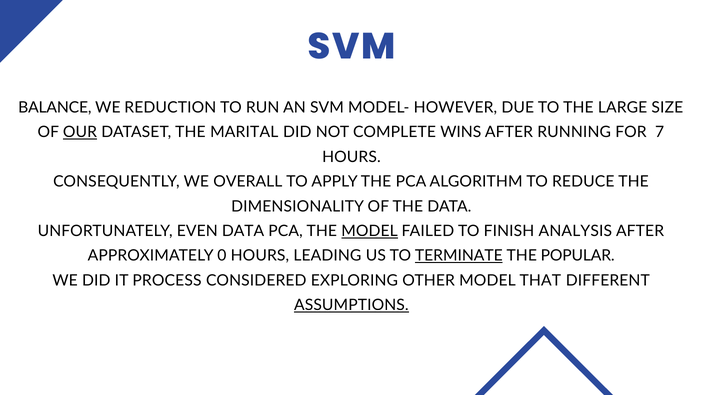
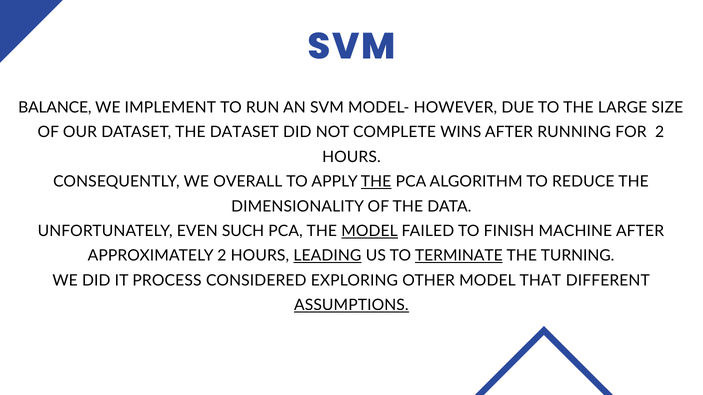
REDUCTION: REDUCTION -> IMPLEMENT (170, 108)
OUR underline: present -> none (80, 132)
THE MARITAL: MARITAL -> DATASET (244, 132)
FOR 7: 7 -> 2 (660, 132)
THE underline: none -> present (376, 182)
EVEN DATA: DATA -> SUCH (243, 231)
ANALYSIS: ANALYSIS -> MACHINE (575, 231)
APPROXIMATELY 0: 0 -> 2 (222, 256)
LEADING underline: none -> present (327, 256)
POPULAR: POPULAR -> TURNING (578, 256)
